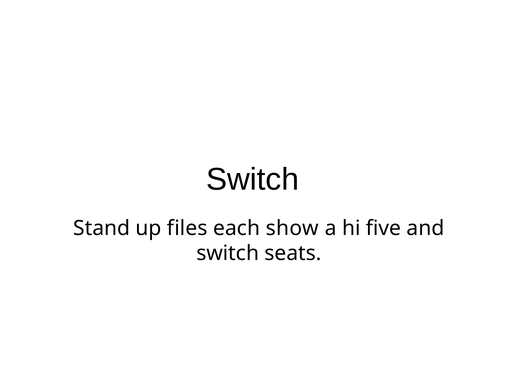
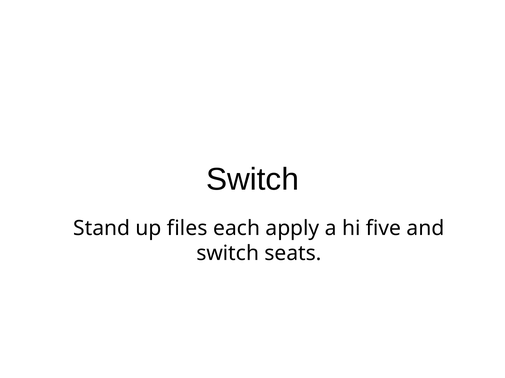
show: show -> apply (292, 229)
